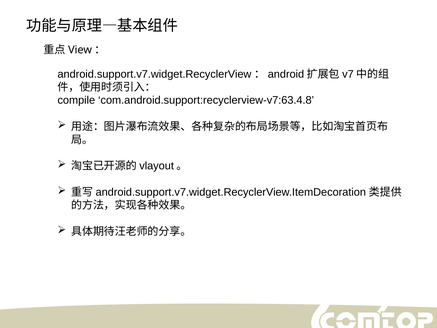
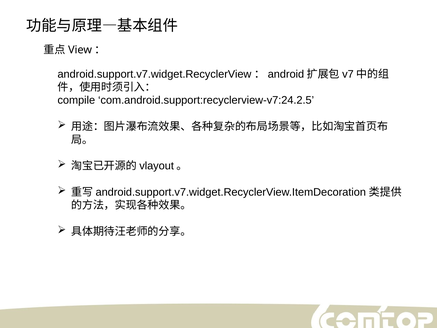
com.android.support:recyclerview-v7:63.4.8: com.android.support:recyclerview-v7:63.4.8 -> com.android.support:recyclerview-v7:24.2.5 (206, 100)
